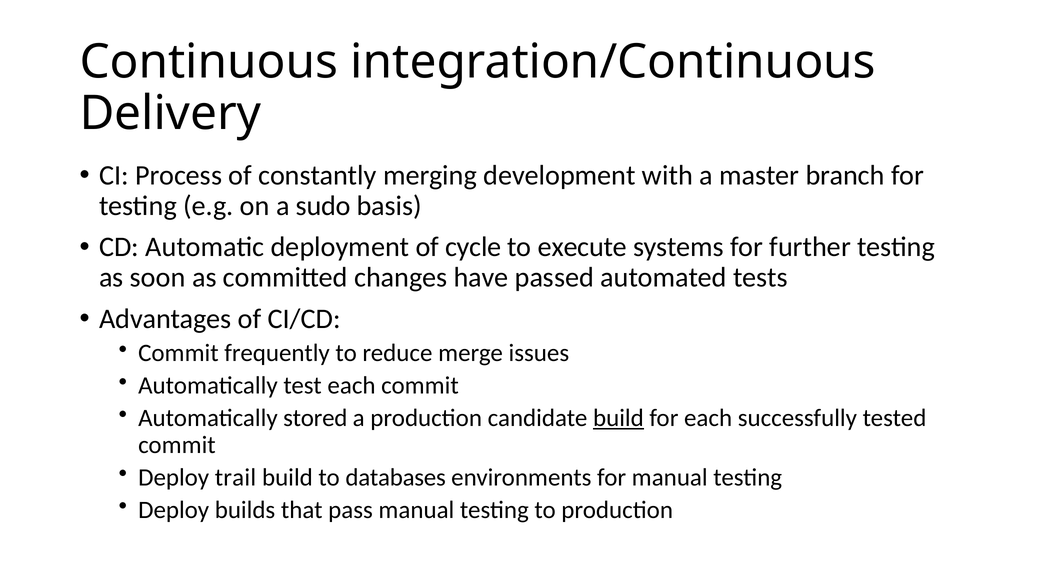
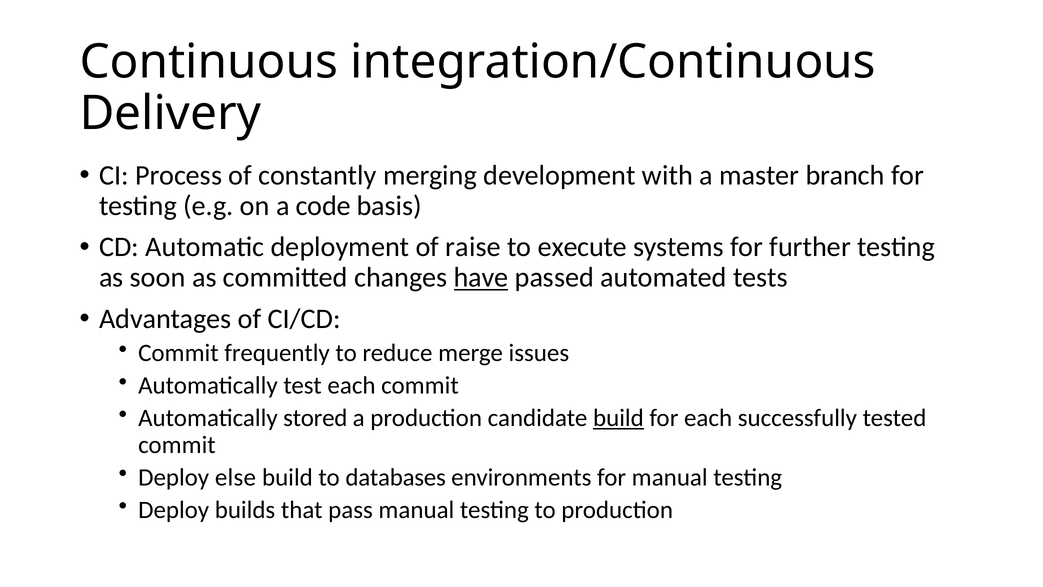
sudo: sudo -> code (323, 206)
cycle: cycle -> raise (473, 247)
have underline: none -> present (481, 277)
trail: trail -> else (235, 477)
